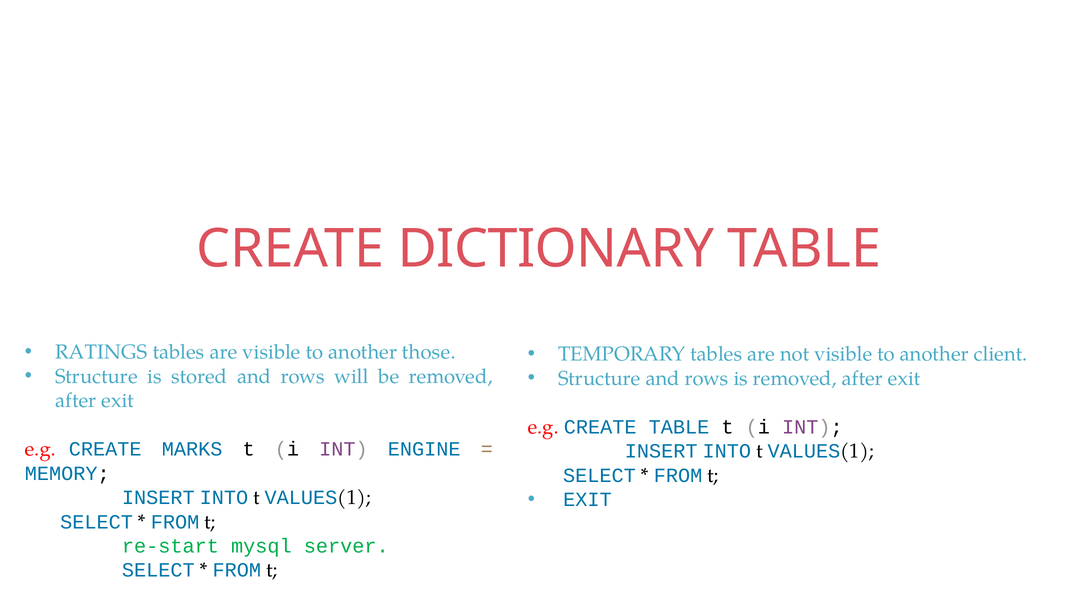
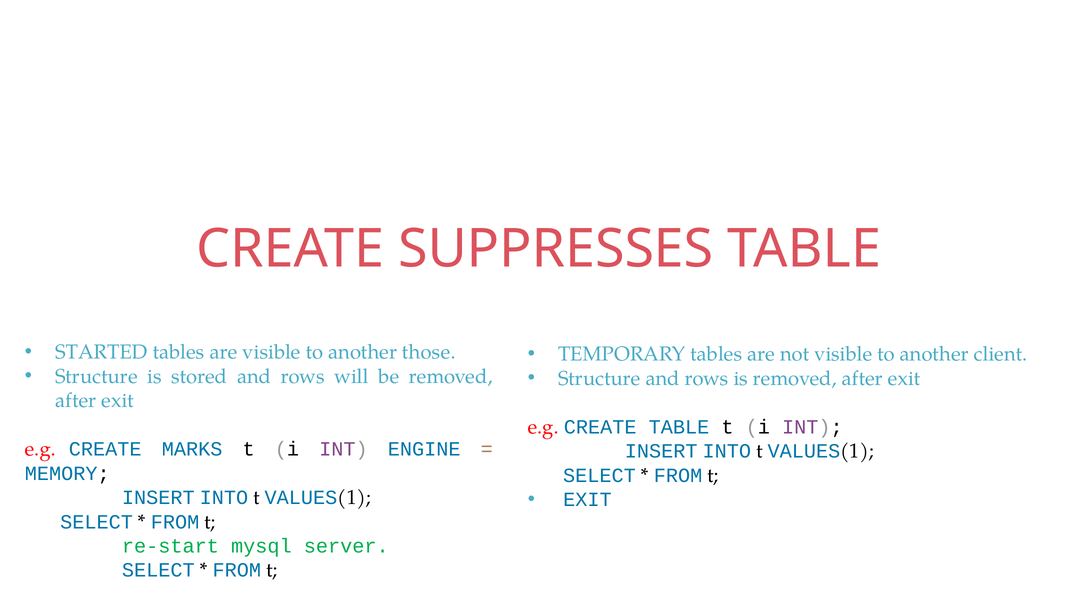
DICTIONARY: DICTIONARY -> SUPPRESSES (556, 249)
RATINGS: RATINGS -> STARTED (101, 352)
